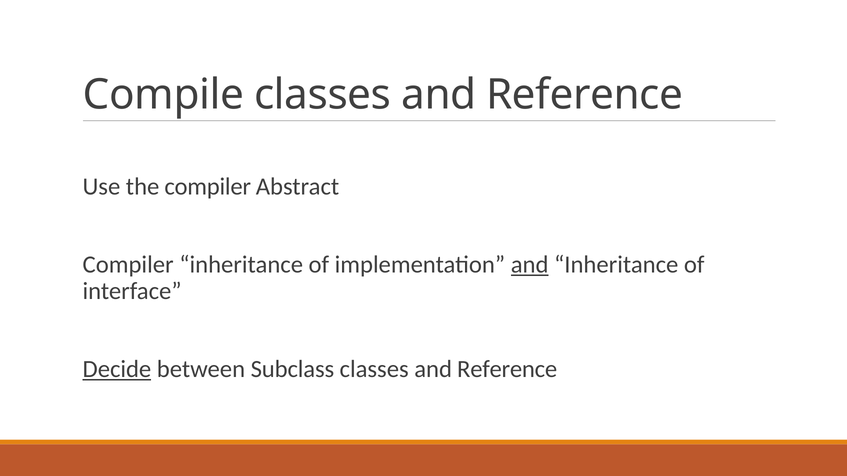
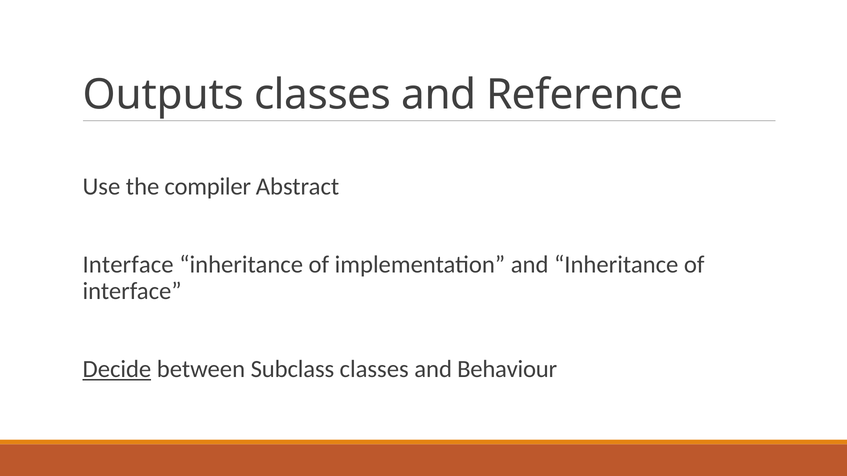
Compile: Compile -> Outputs (163, 95)
Compiler: Compiler -> Interface (128, 265)
and underline: present -> none (530, 265)
Reference: Reference -> Behaviour (507, 369)
